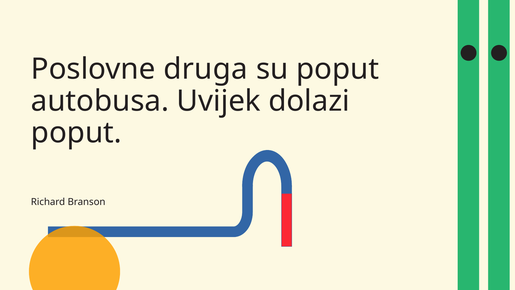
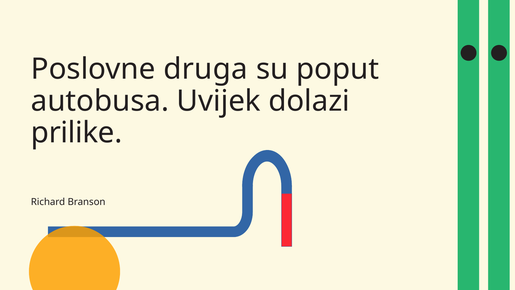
poput: poput -> prilike (77, 133)
